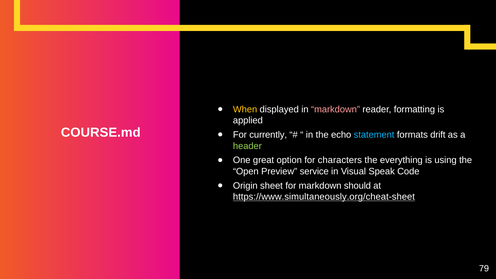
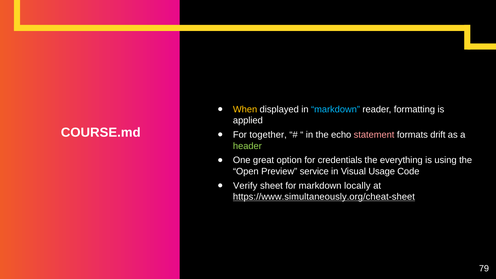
markdown colour: pink -> light blue (336, 109)
currently: currently -> together (268, 135)
statement colour: light blue -> pink (374, 135)
characters: characters -> credentials (340, 160)
Speak: Speak -> Usage (382, 171)
Origin: Origin -> Verify (245, 186)
should: should -> locally (357, 186)
